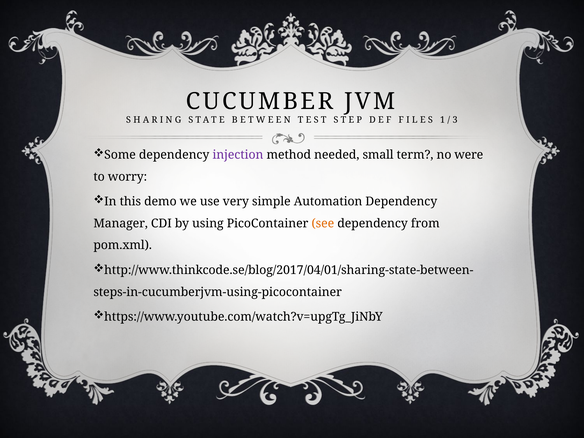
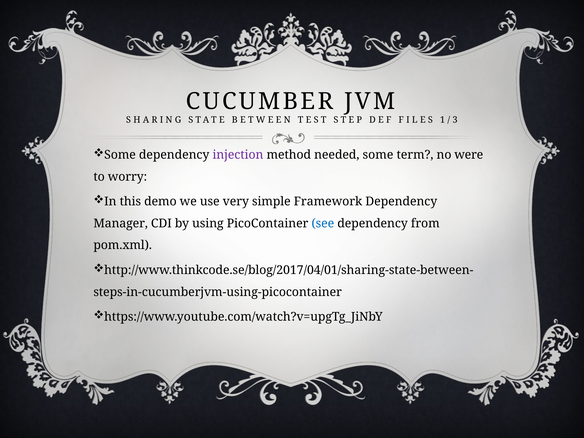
needed small: small -> some (378, 155)
Automation: Automation -> Framework (328, 202)
see colour: orange -> blue (323, 223)
